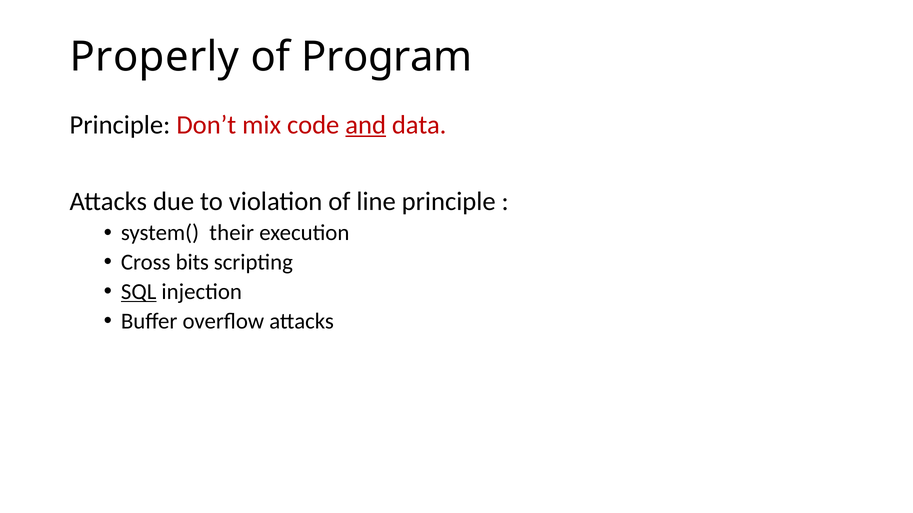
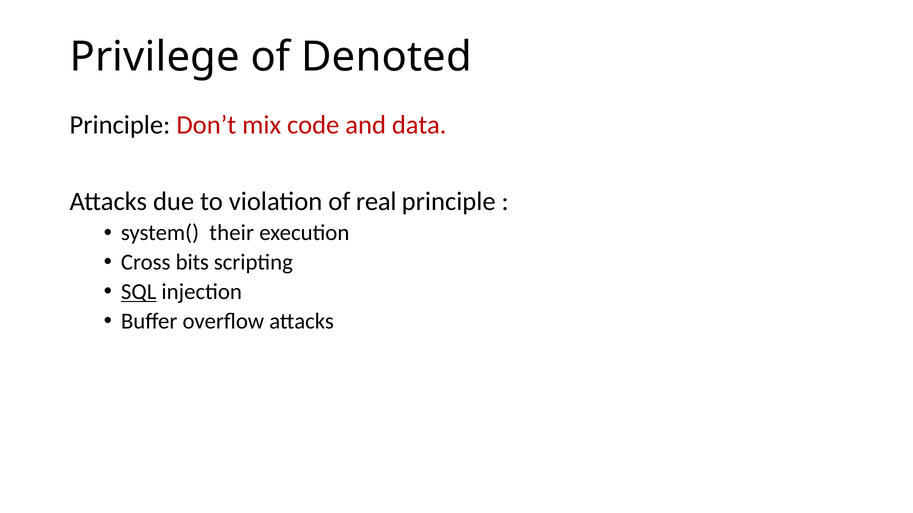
Properly: Properly -> Privilege (155, 57)
Program: Program -> Denoted (387, 57)
and underline: present -> none (366, 125)
line: line -> real (376, 202)
